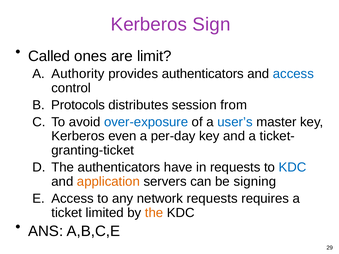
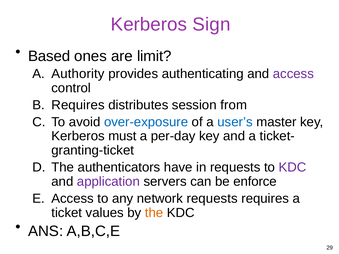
Called: Called -> Based (49, 56)
provides authenticators: authenticators -> authenticating (203, 74)
access colour: blue -> purple (293, 74)
Protocols: Protocols -> Requires (78, 105)
even: even -> must (122, 136)
KDC colour: blue -> purple (293, 167)
application colour: orange -> purple (108, 182)
signing: signing -> enforce (255, 182)
limited: limited -> values (105, 213)
